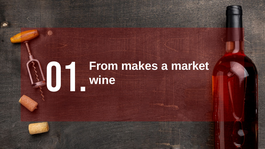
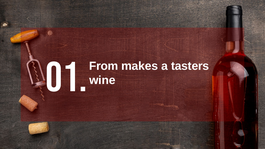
market: market -> tasters (190, 66)
